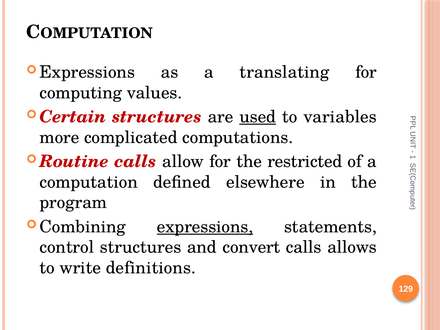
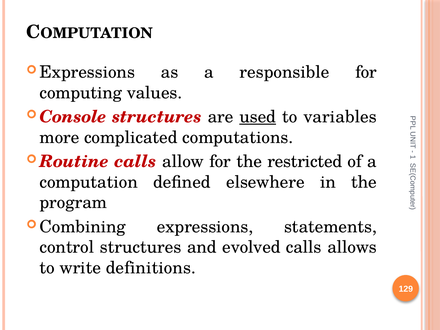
translating: translating -> responsible (285, 72)
Certain: Certain -> Console (73, 117)
expressions underline: present -> none (205, 227)
convert: convert -> evolved (251, 247)
